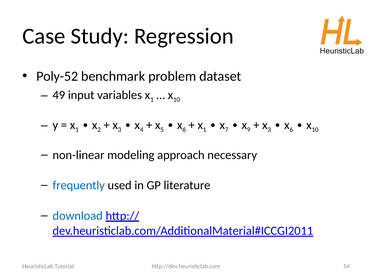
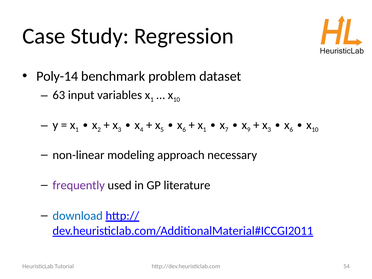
Poly-52: Poly-52 -> Poly-14 (57, 76)
49: 49 -> 63 (59, 95)
frequently colour: blue -> purple (79, 185)
